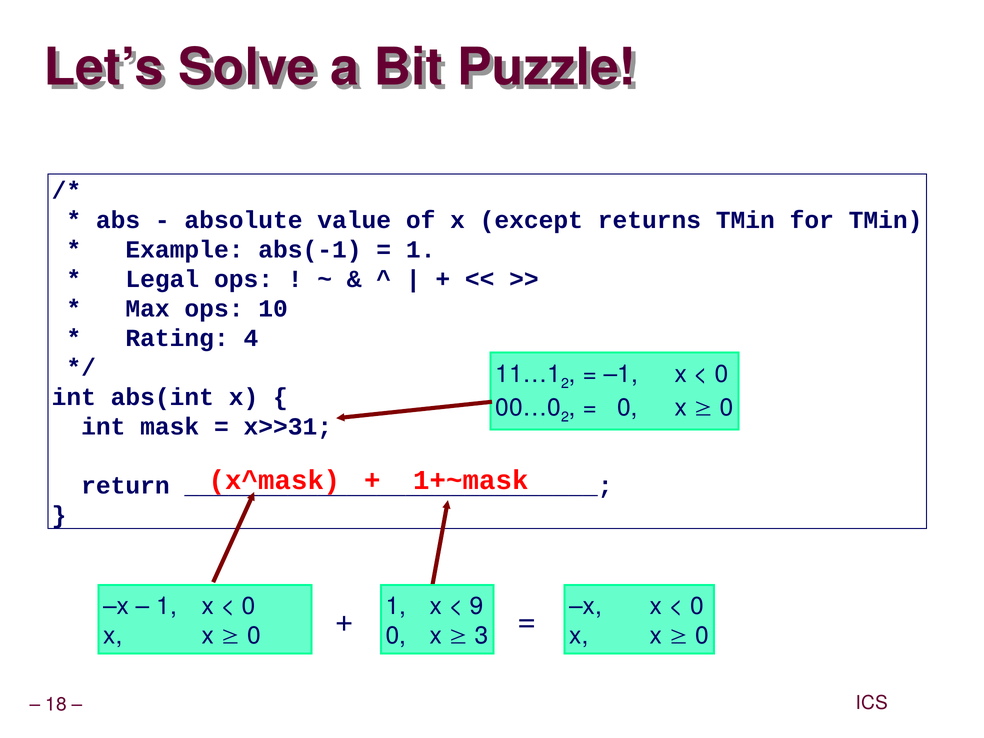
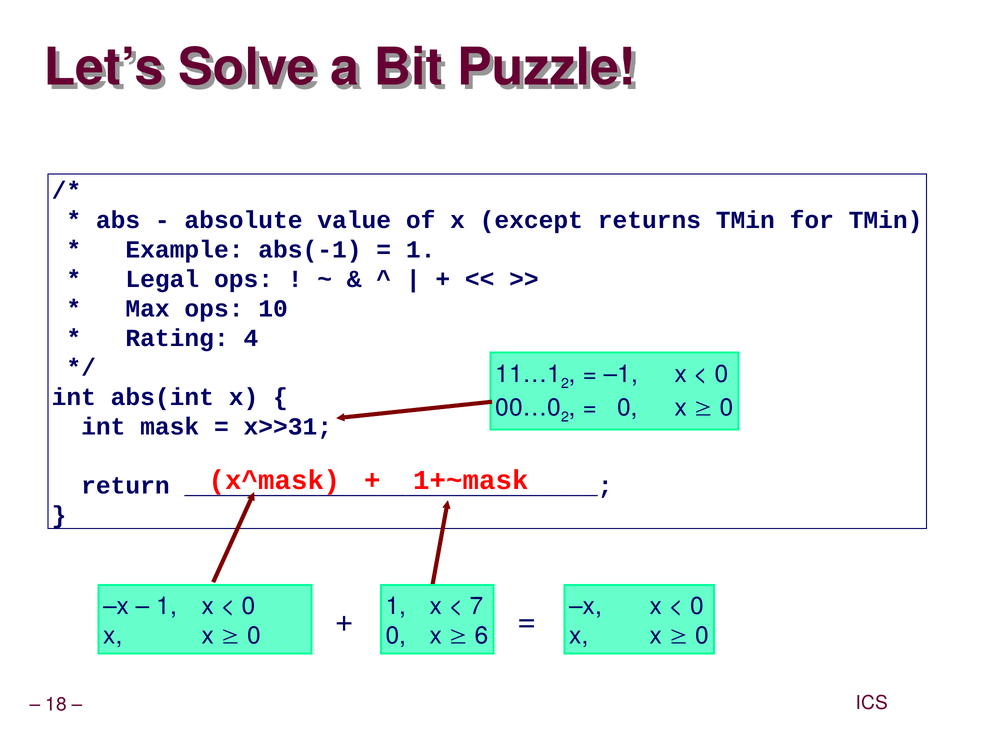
9: 9 -> 7 (476, 606)
3: 3 -> 6 (482, 636)
